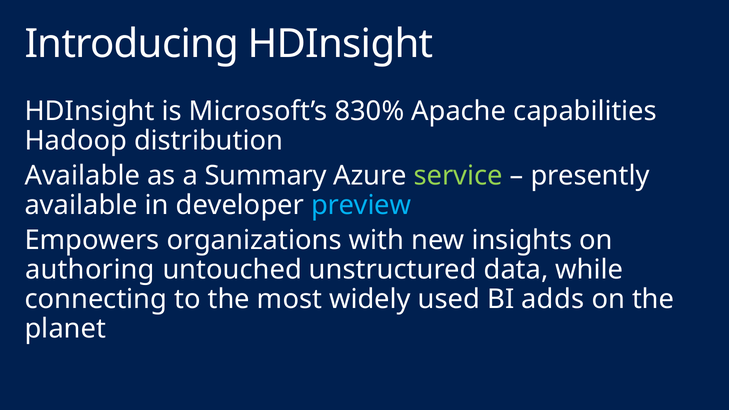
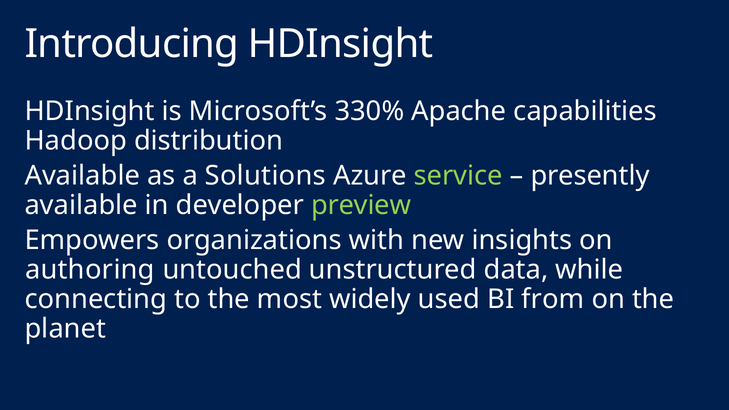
830%: 830% -> 330% (369, 111)
Summary: Summary -> Solutions (265, 176)
preview colour: light blue -> light green (361, 205)
adds: adds -> from (553, 299)
